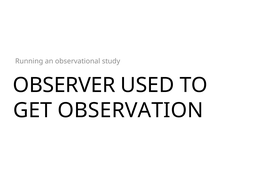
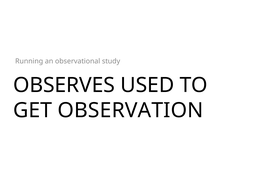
OBSERVER: OBSERVER -> OBSERVES (64, 85)
